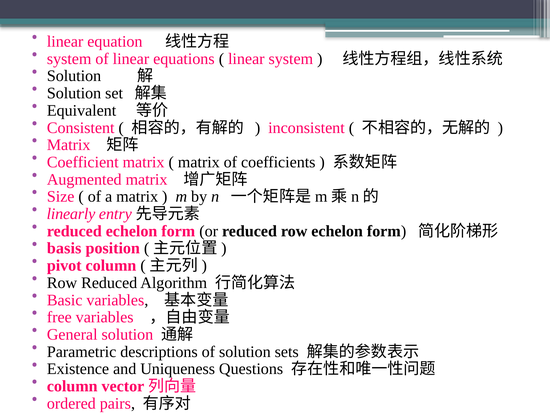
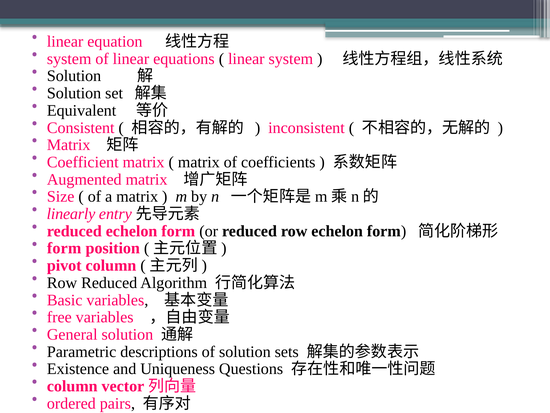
basis: basis -> form (64, 248)
